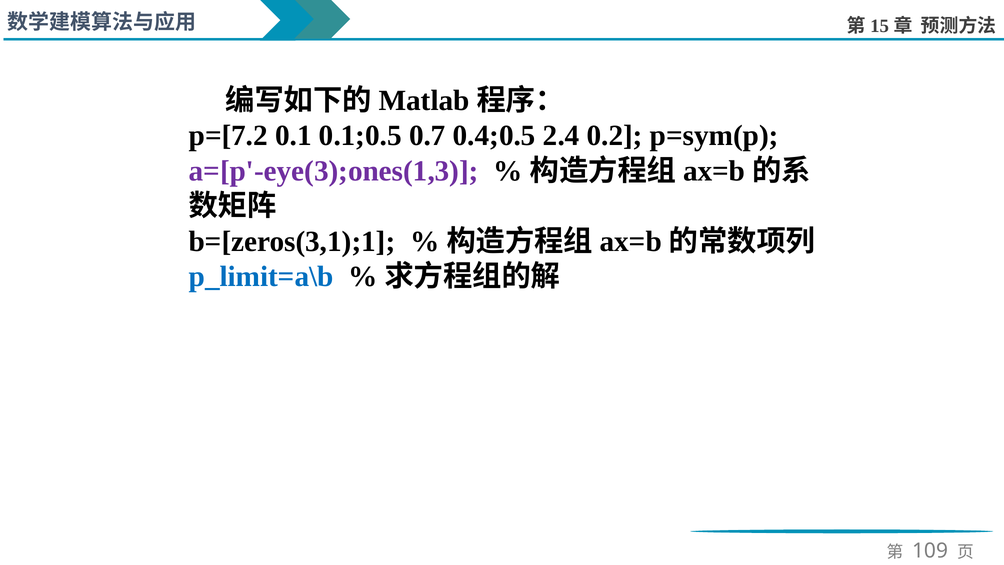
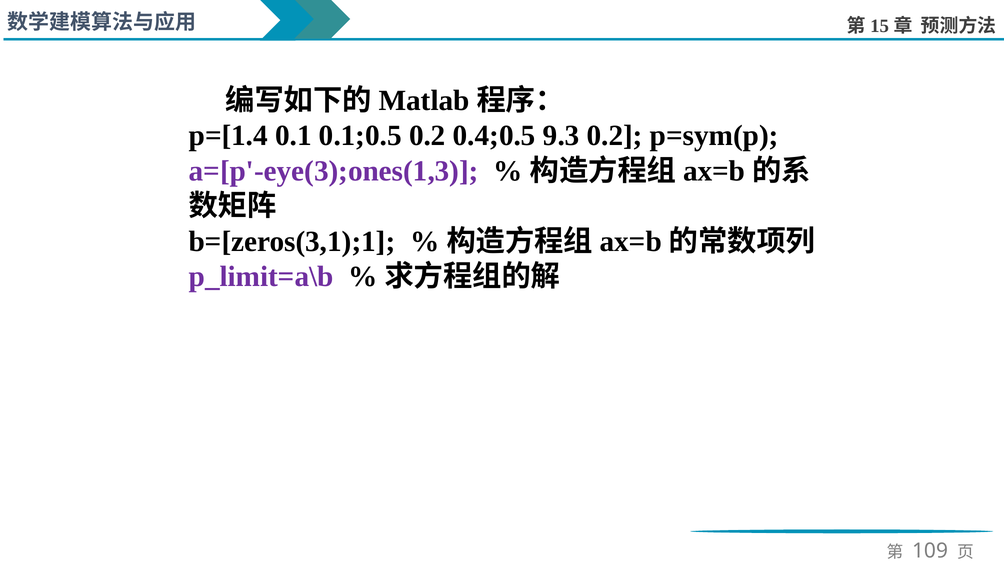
p=[7.2: p=[7.2 -> p=[1.4 (228, 136)
0.1;0.5 0.7: 0.7 -> 0.2 (427, 136)
2.4: 2.4 -> 9.3 (561, 136)
p_limit=a\b colour: blue -> purple (261, 276)
